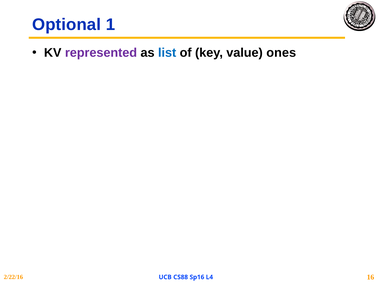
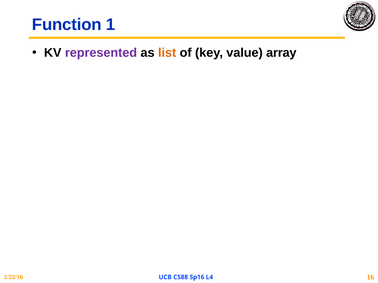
Optional: Optional -> Function (67, 25)
list colour: blue -> orange (167, 53)
ones: ones -> array (281, 53)
